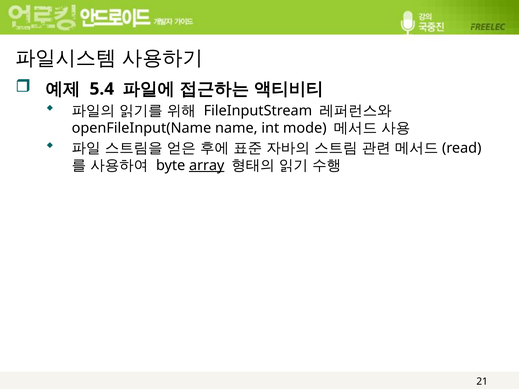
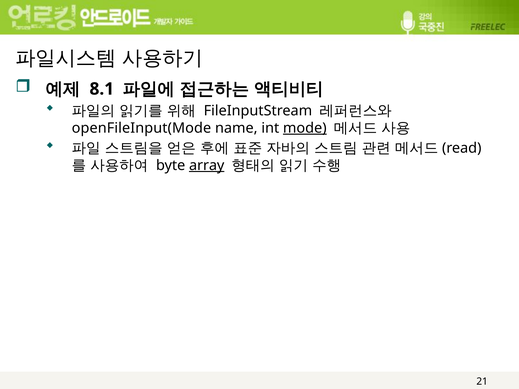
5.4: 5.4 -> 8.1 (102, 89)
openFileInput(Name: openFileInput(Name -> openFileInput(Mode (141, 128)
mode underline: none -> present (305, 128)
